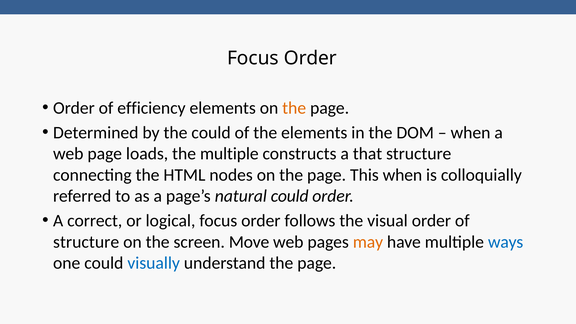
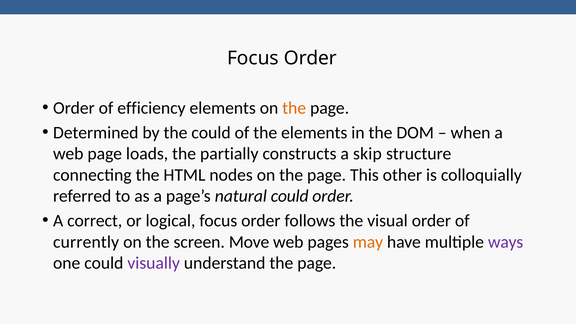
the multiple: multiple -> partially (229, 154)
that: that -> skip (367, 154)
This when: when -> other (402, 175)
structure: structure -> currently (86, 242)
ways colour: blue -> purple (506, 242)
visually colour: blue -> purple (154, 263)
